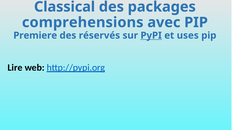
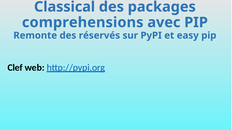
Premiere: Premiere -> Remonte (35, 36)
PyPI underline: present -> none (151, 36)
uses: uses -> easy (188, 36)
Lire: Lire -> Clef (15, 68)
